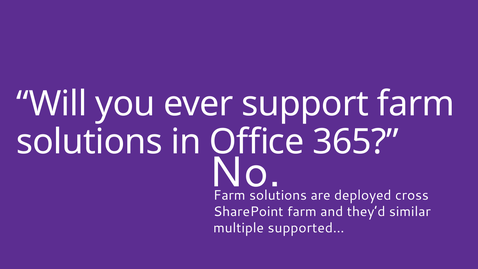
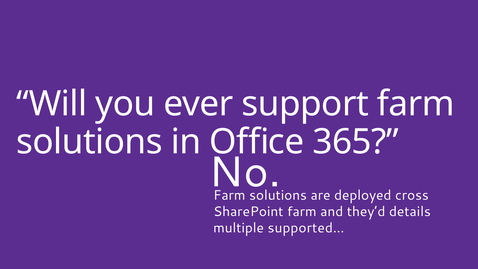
similar: similar -> details (410, 211)
